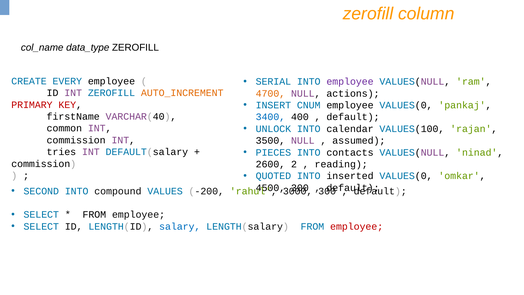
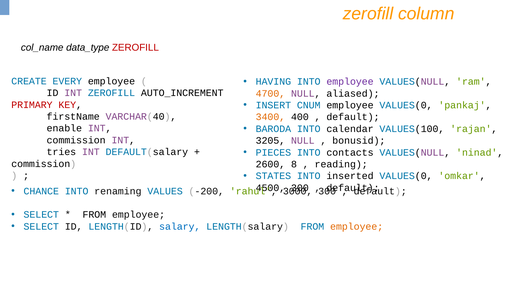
ZEROFILL colour: black -> red (135, 48)
SERIAL: SERIAL -> HAVING (273, 82)
AUTO_INCREMENT colour: orange -> black (182, 93)
actions: actions -> aliased (353, 93)
3400 colour: blue -> orange (270, 117)
UNLOCK: UNLOCK -> BARODA (273, 129)
common: common -> enable (64, 128)
3500: 3500 -> 3205 (270, 141)
assumed: assumed -> bonusid (359, 141)
2: 2 -> 8 (294, 164)
QUOTED: QUOTED -> STATES (273, 176)
SECOND: SECOND -> CHANCE (41, 191)
compound: compound -> renaming (118, 191)
employee colour: red -> orange (357, 226)
